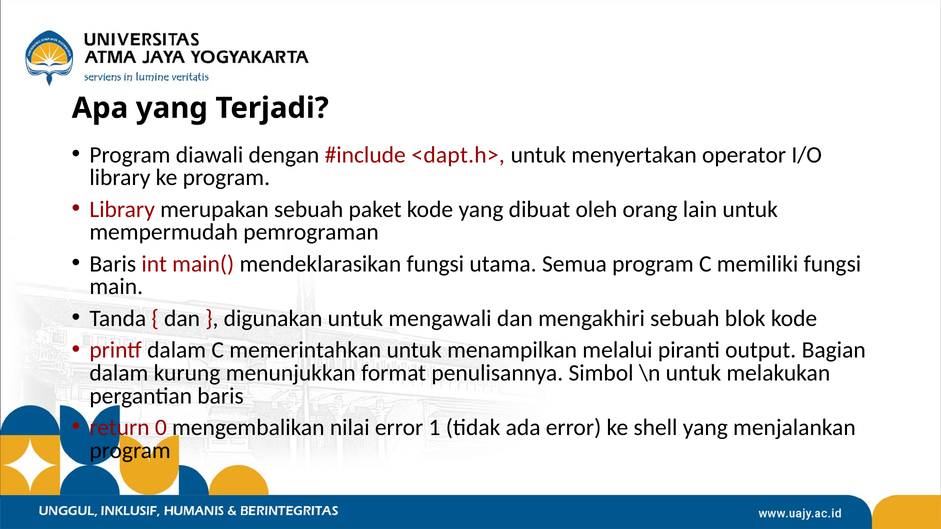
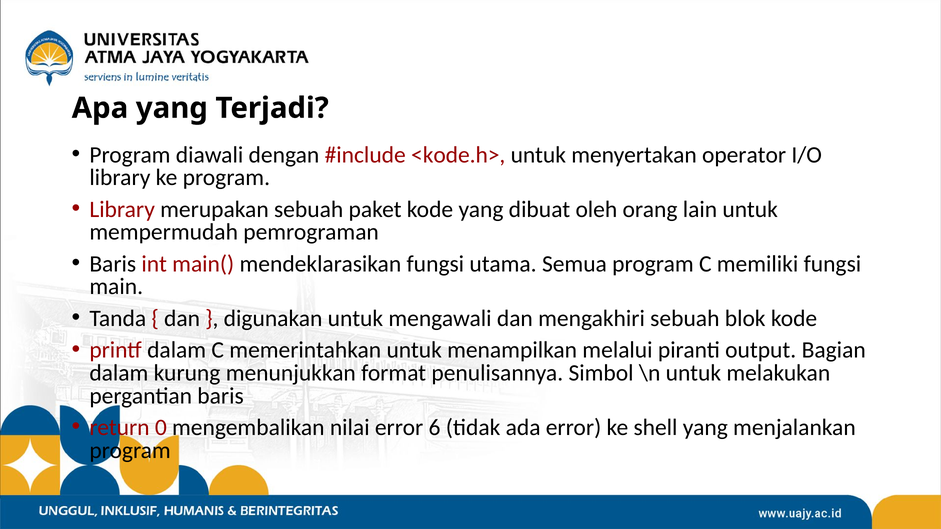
<dapt.h>: <dapt.h> -> <kode.h> (458, 155)
1: 1 -> 6 (435, 428)
